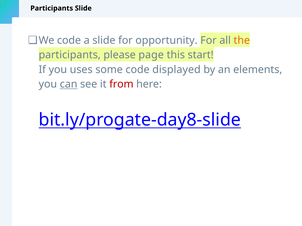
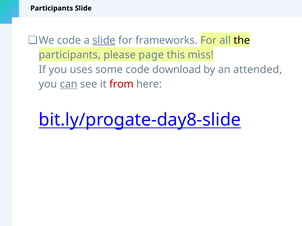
slide underline: none -> present (104, 40)
opportunity: opportunity -> frameworks (166, 40)
the colour: orange -> black (242, 40)
start: start -> miss (201, 55)
displayed: displayed -> download (177, 70)
elements: elements -> attended (258, 70)
